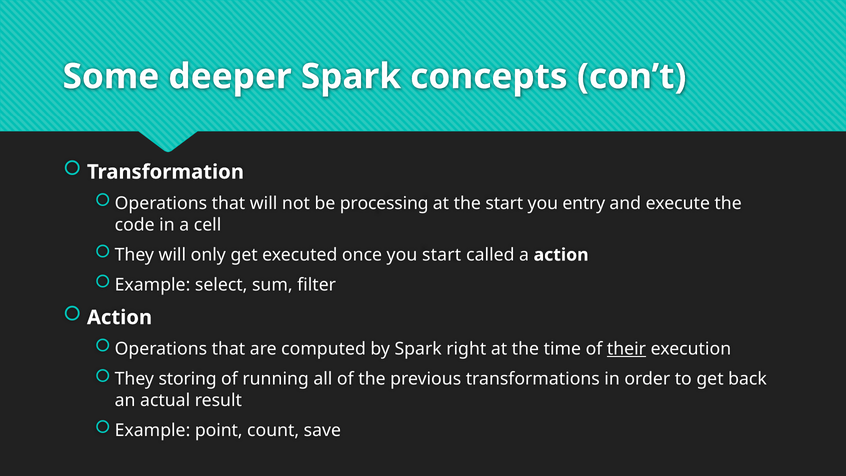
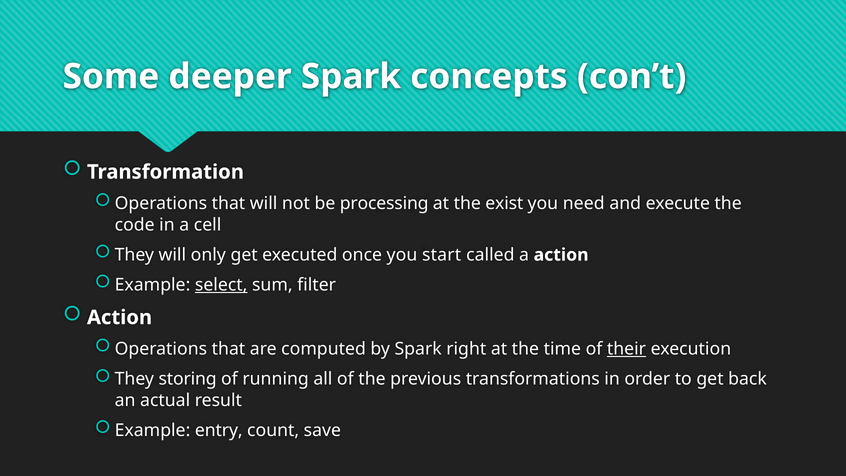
the start: start -> exist (504, 203)
entry: entry -> need (584, 203)
select underline: none -> present (221, 285)
point: point -> entry (219, 430)
